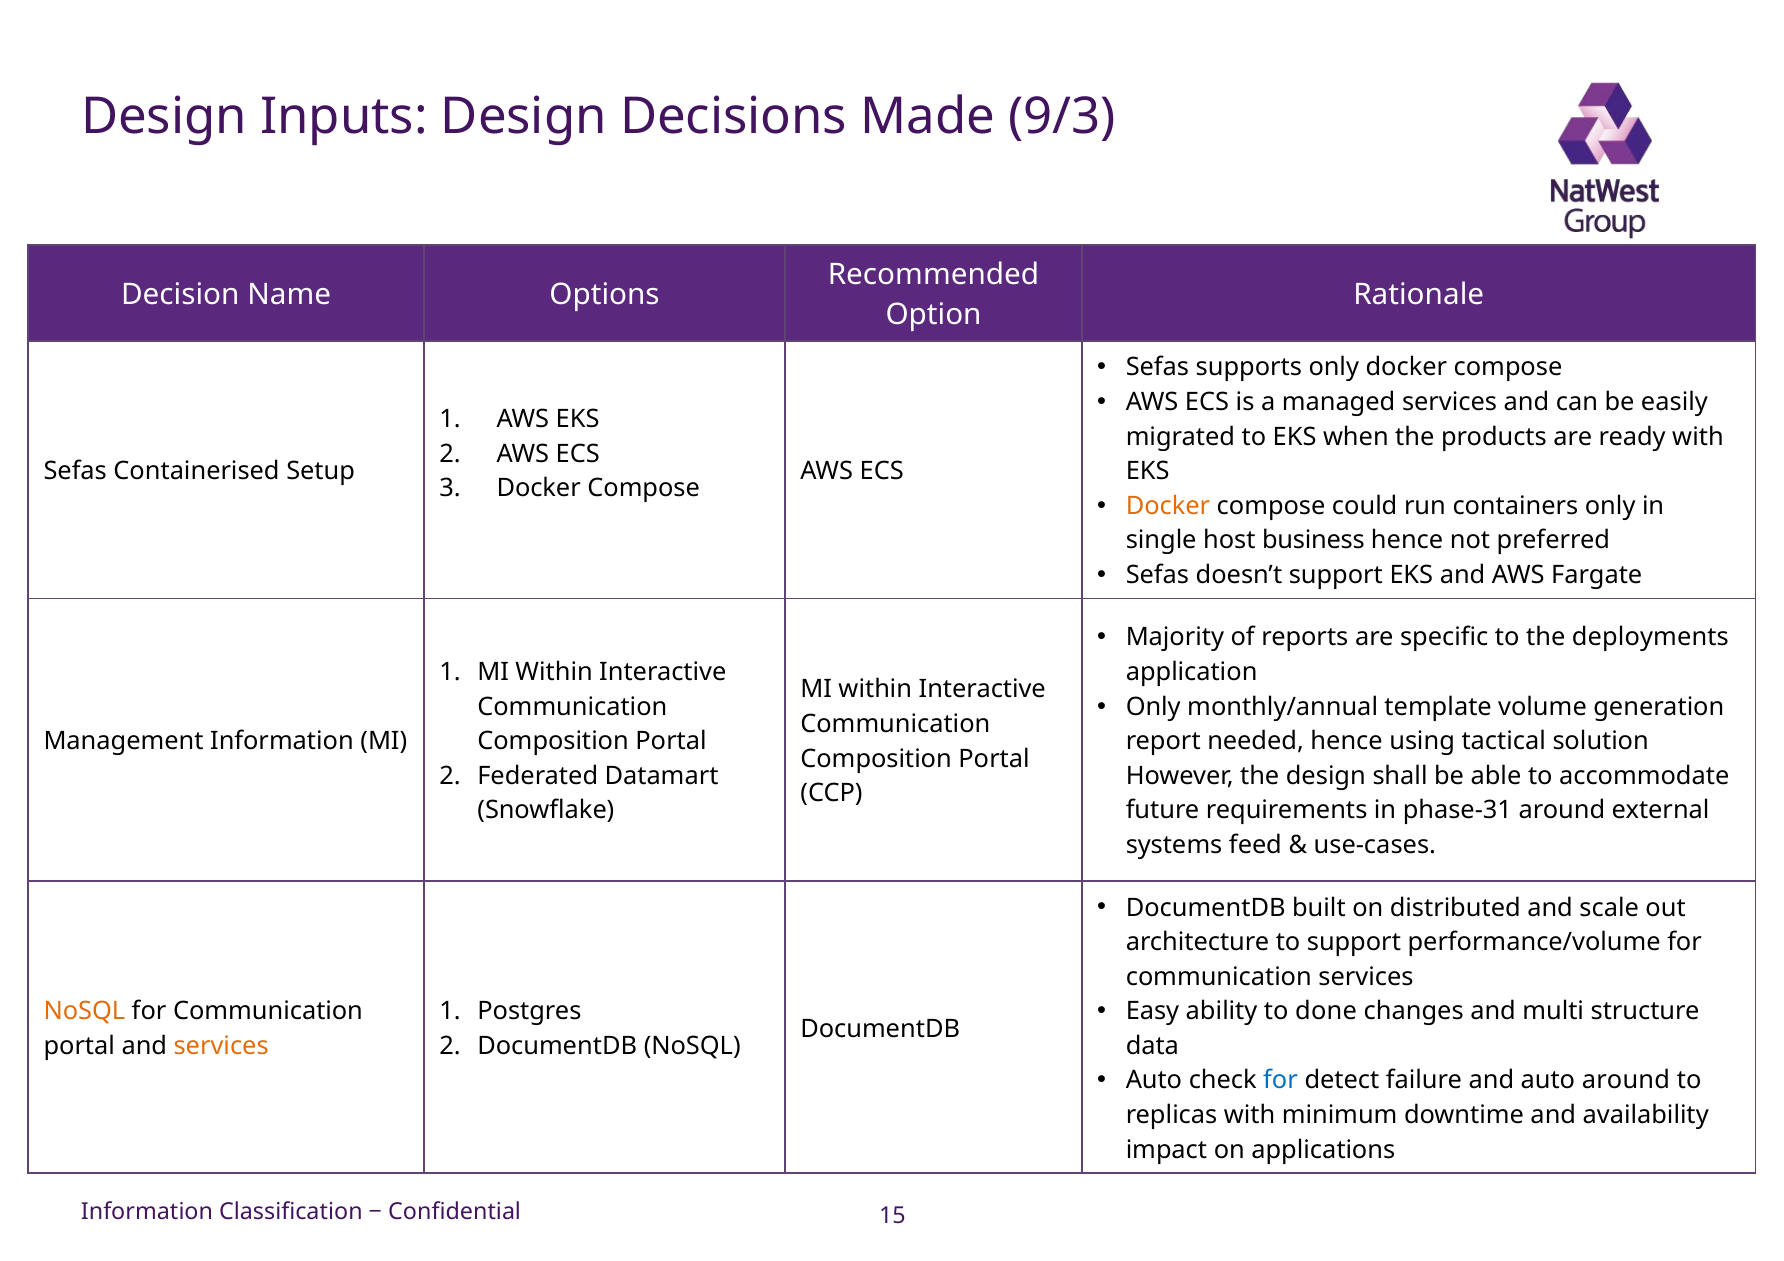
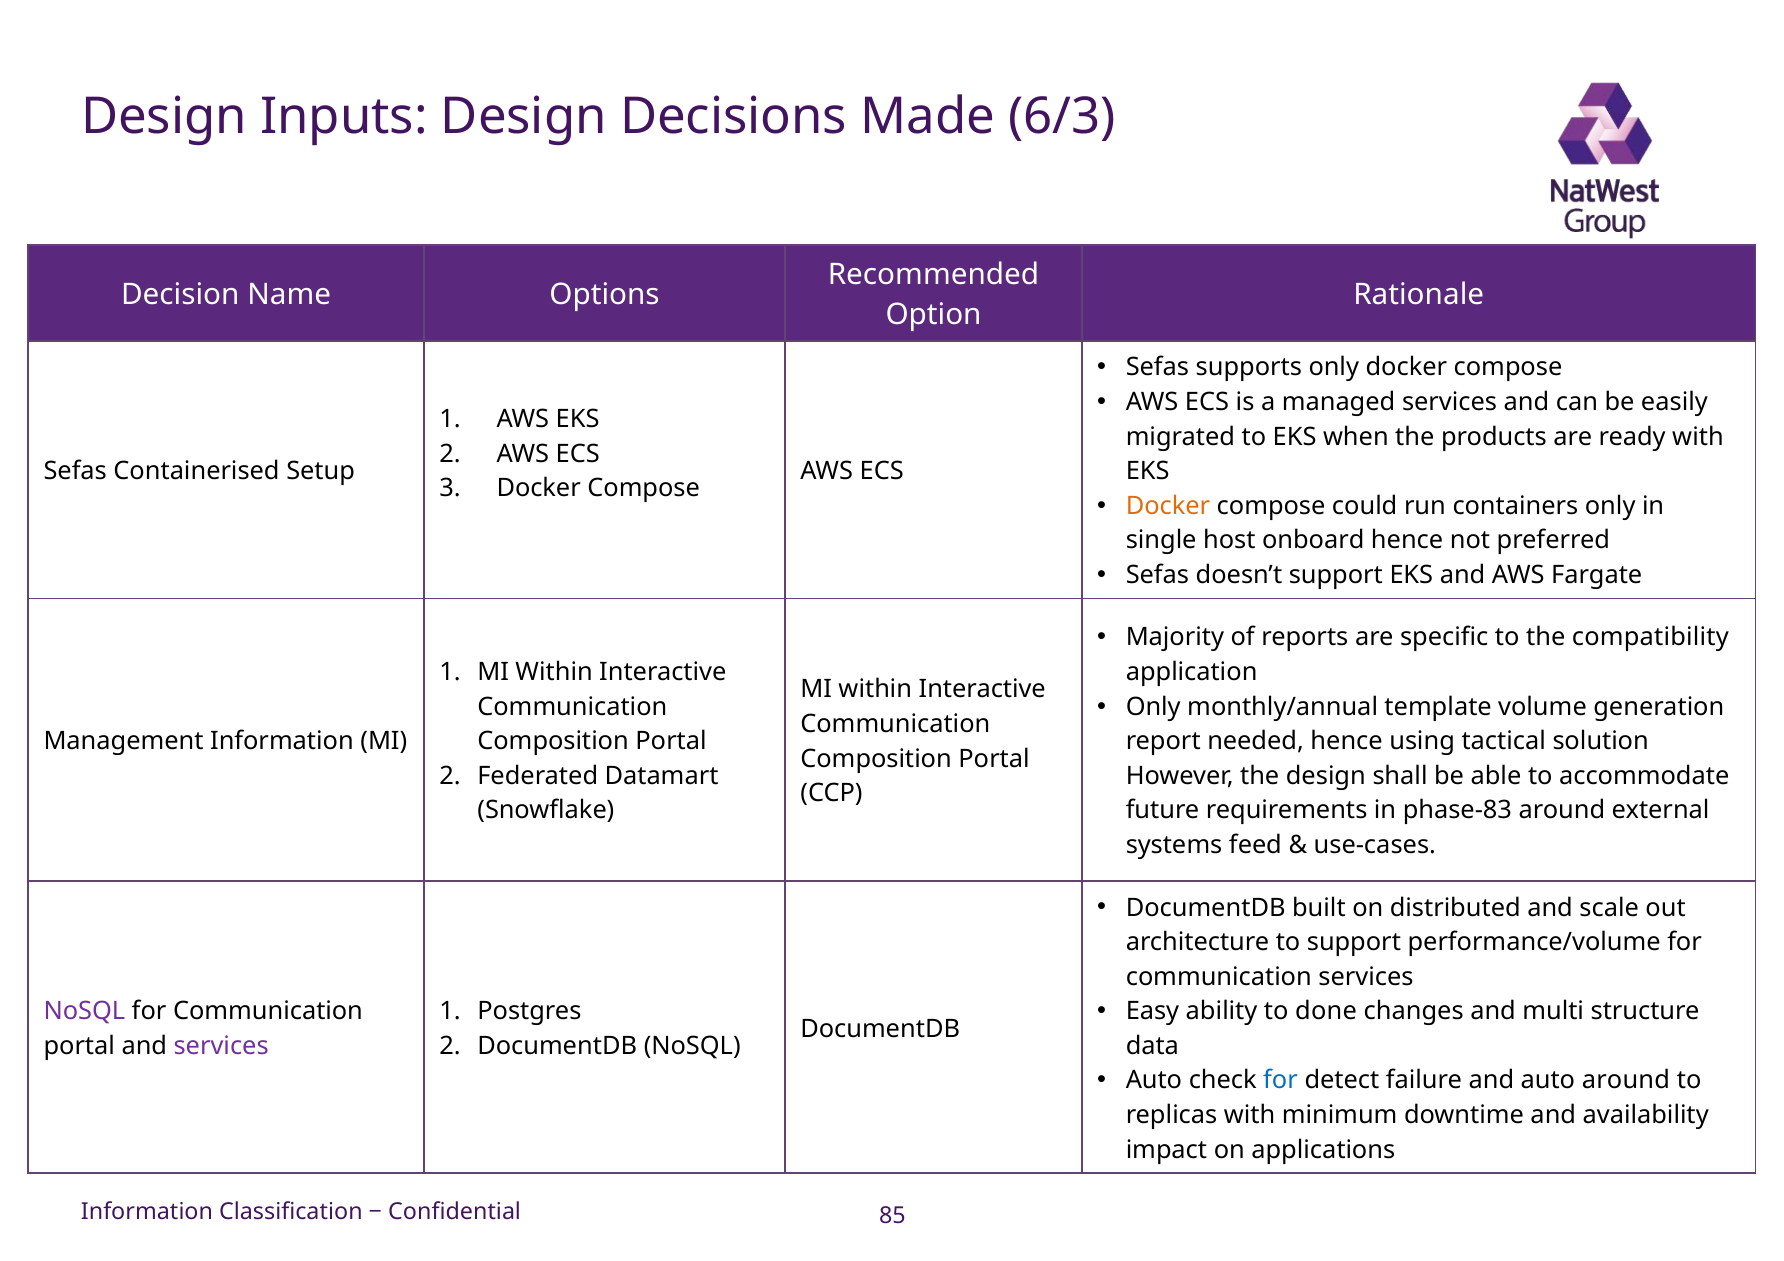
9/3: 9/3 -> 6/3 (1062, 117)
business: business -> onboard (1313, 541)
deployments: deployments -> compatibility (1650, 638)
phase-31: phase-31 -> phase-83 (1457, 811)
NoSQL colour: orange -> purple (84, 1012)
services colour: orange -> purple (221, 1046)
15: 15 -> 85 (892, 1216)
